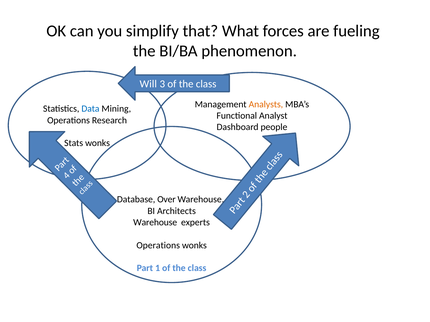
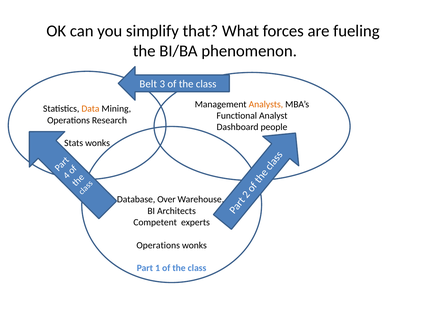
Will: Will -> Belt (148, 84)
Data colour: blue -> orange (90, 109)
Warehouse: Warehouse -> Competent (155, 223)
